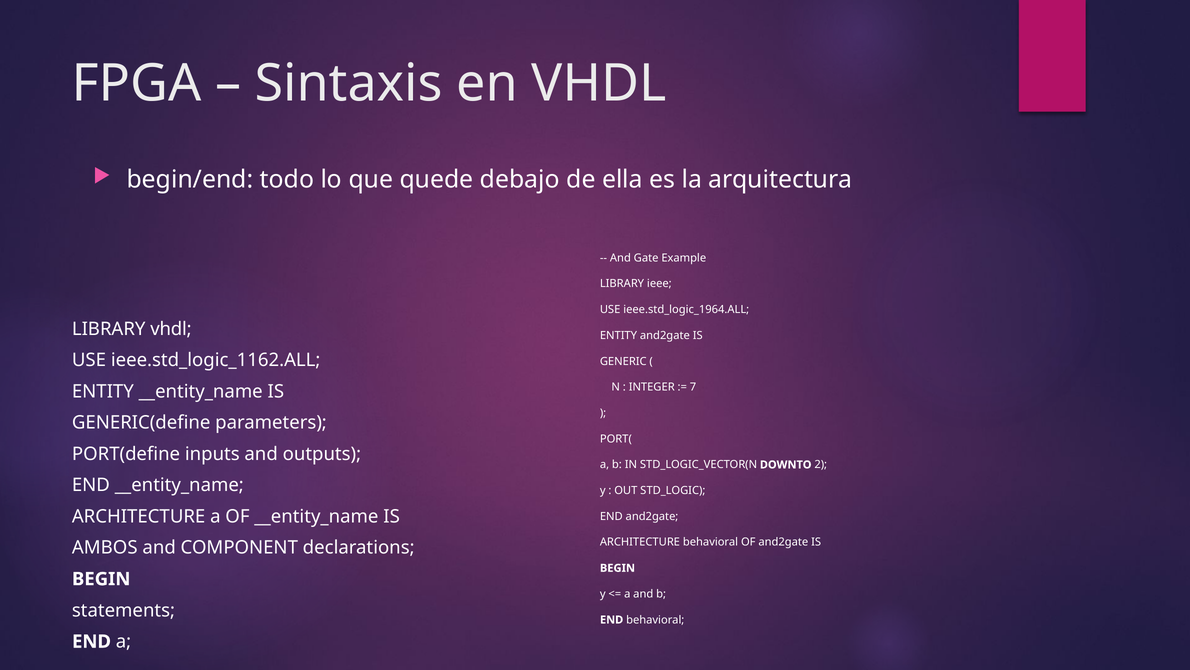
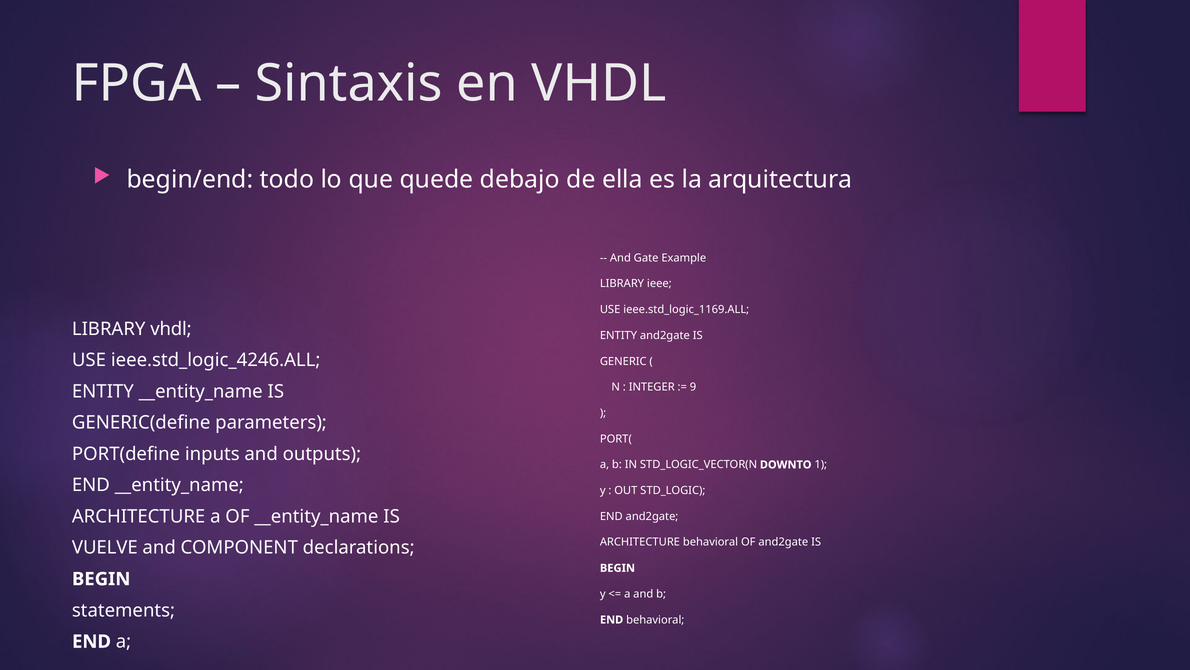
ieee.std_logic_1964.ALL: ieee.std_logic_1964.ALL -> ieee.std_logic_1169.ALL (686, 309)
ieee.std_logic_1162.ALL: ieee.std_logic_1162.ALL -> ieee.std_logic_4246.ALL (216, 360)
7: 7 -> 9 (693, 387)
2: 2 -> 1 (821, 464)
AMBOS: AMBOS -> VUELVE (105, 547)
